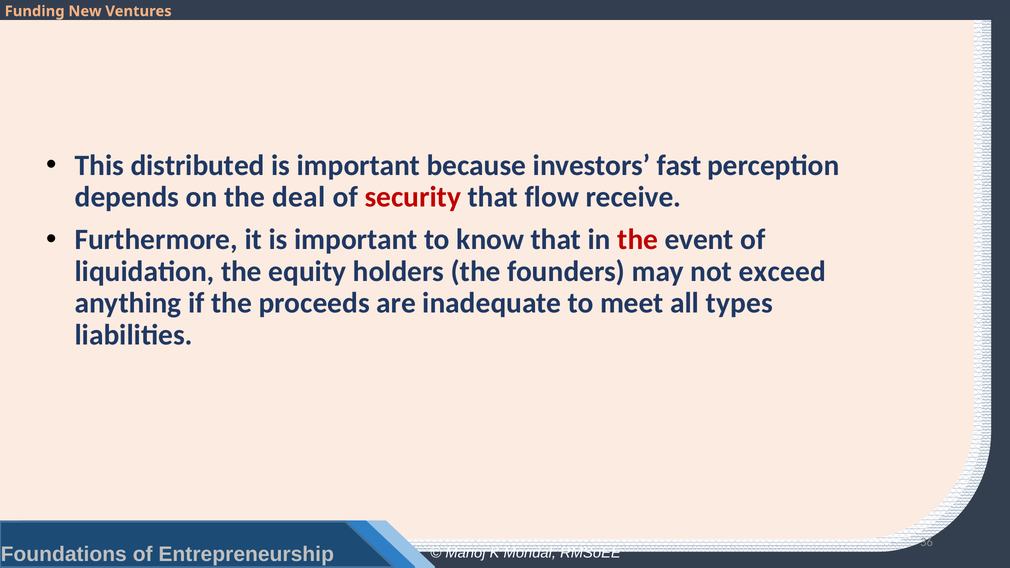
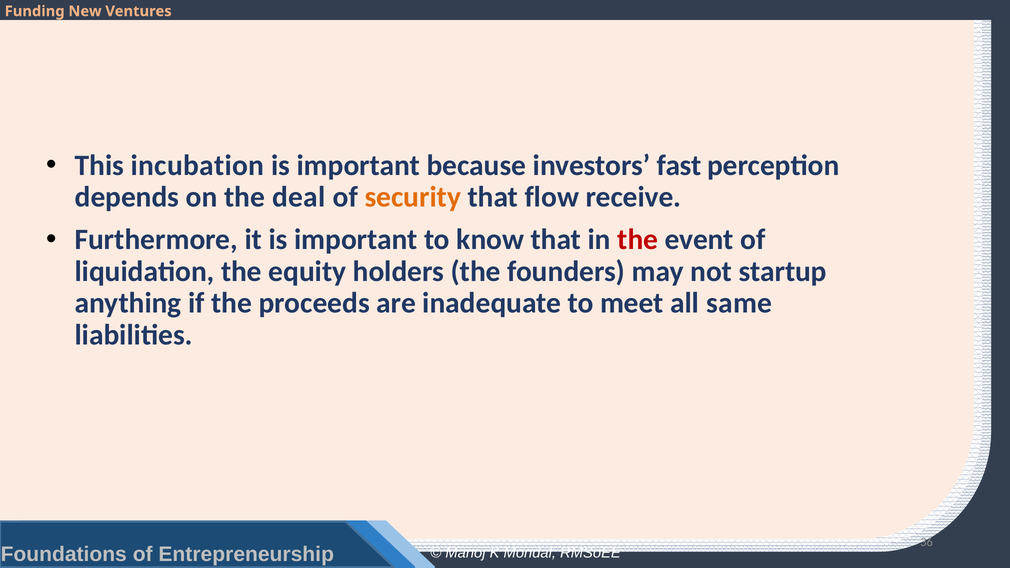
distributed: distributed -> incubation (197, 165)
security colour: red -> orange (413, 197)
exceed: exceed -> startup (783, 271)
types: types -> same (739, 303)
